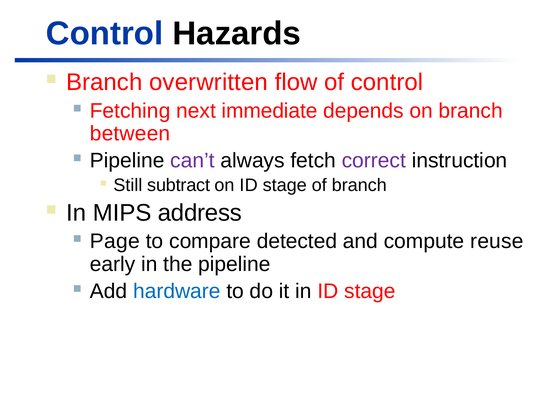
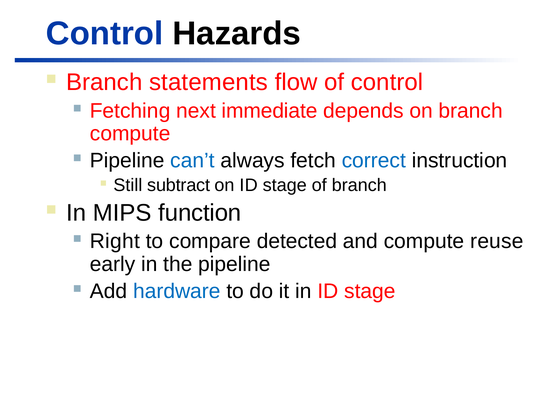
overwritten: overwritten -> statements (209, 82)
between: between -> compute (130, 133)
can’t colour: purple -> blue (193, 160)
correct colour: purple -> blue (374, 160)
address: address -> function (200, 213)
Page: Page -> Right (115, 241)
